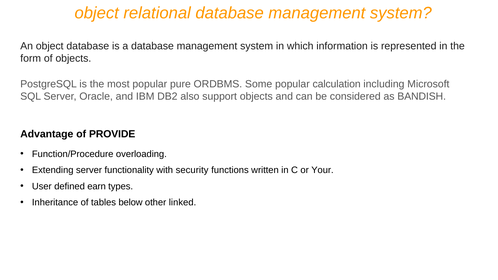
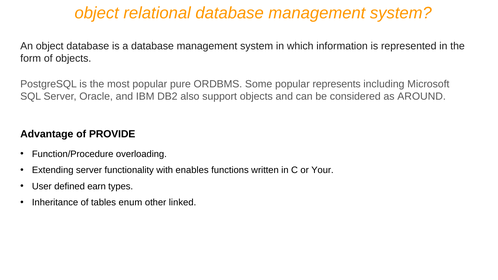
calculation: calculation -> represents (337, 84)
BANDISH: BANDISH -> AROUND (422, 97)
security: security -> enables (192, 170)
below: below -> enum (130, 203)
